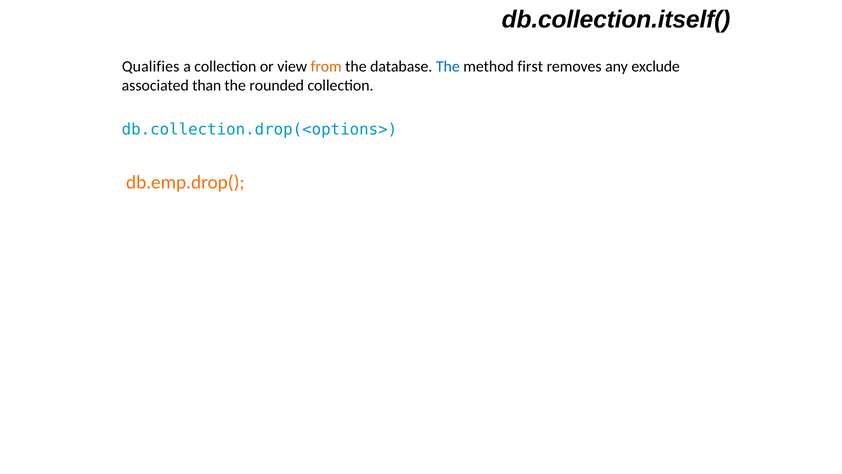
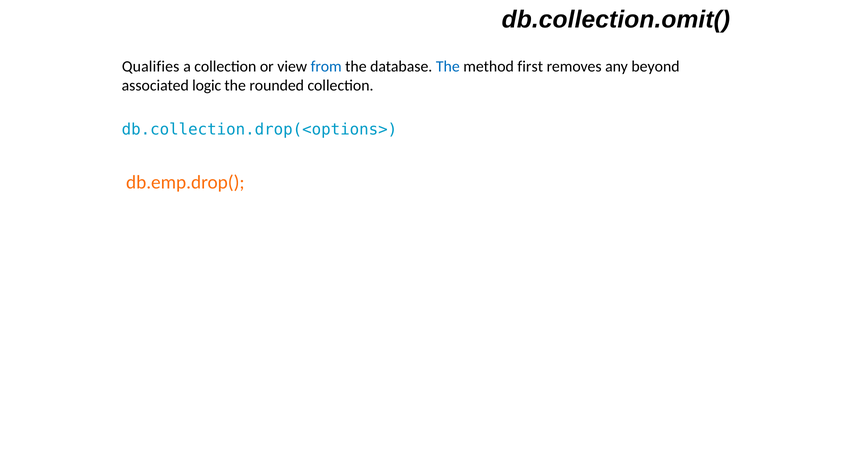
db.collection.itself(: db.collection.itself( -> db.collection.omit( (616, 20)
from colour: orange -> blue (326, 66)
exclude: exclude -> beyond (656, 66)
than: than -> logic (207, 85)
